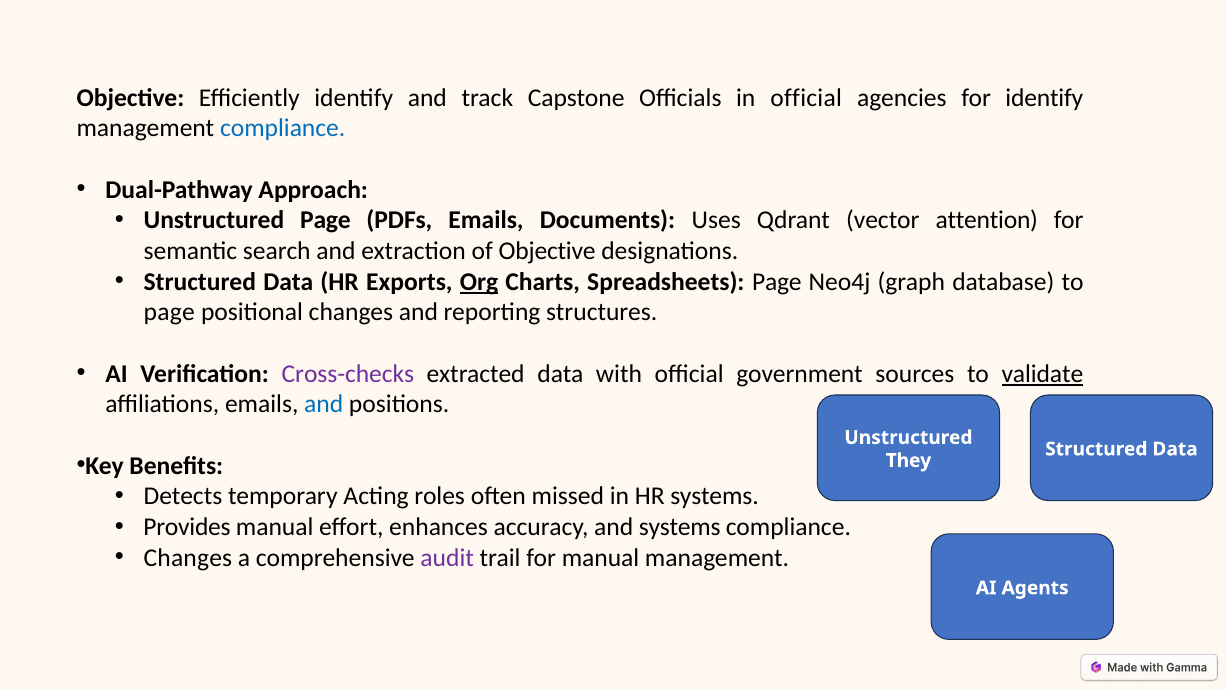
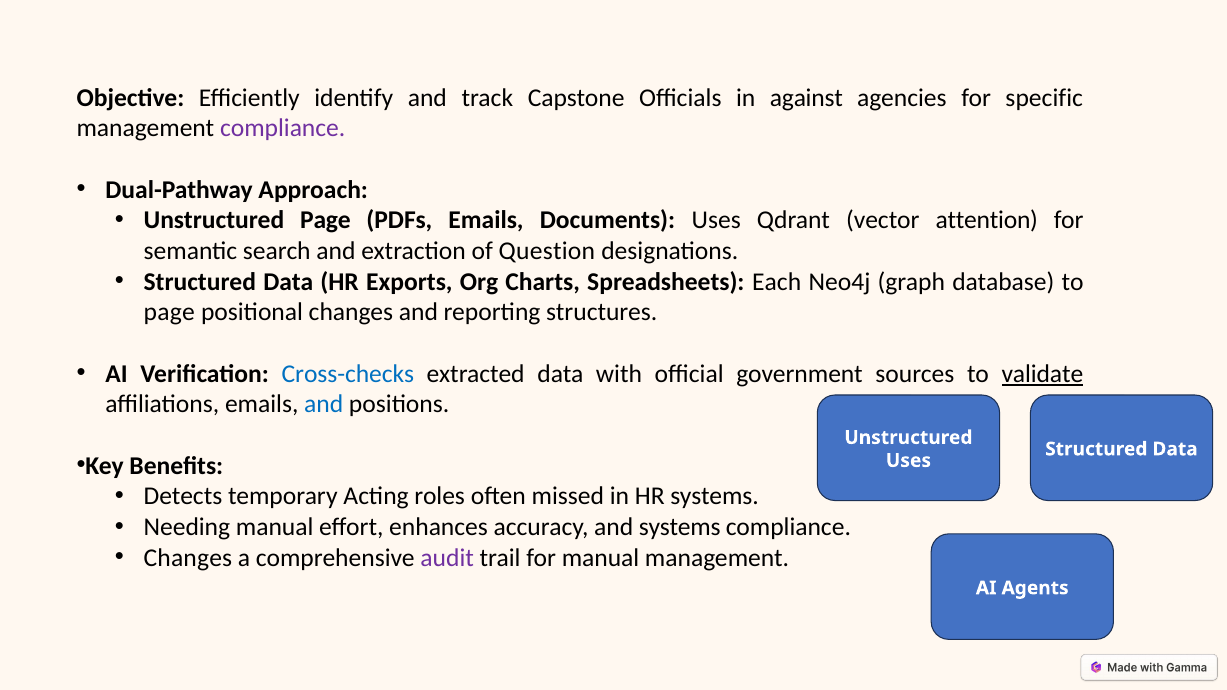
in official: official -> against (806, 98)
for identify: identify -> specific (1044, 98)
compliance colour: blue -> purple (283, 128)
of Objective: Objective -> Question (547, 251)
Org underline: present -> none (479, 282)
Spreadsheets Page: Page -> Each (777, 282)
Cross-checks colour: purple -> blue (348, 374)
They: They -> Uses (908, 461)
Provides: Provides -> Needing (187, 527)
